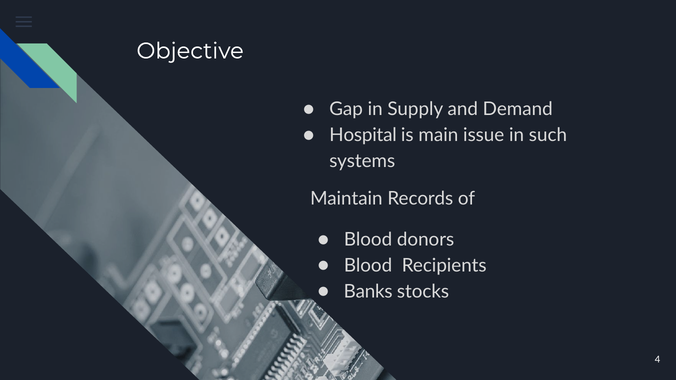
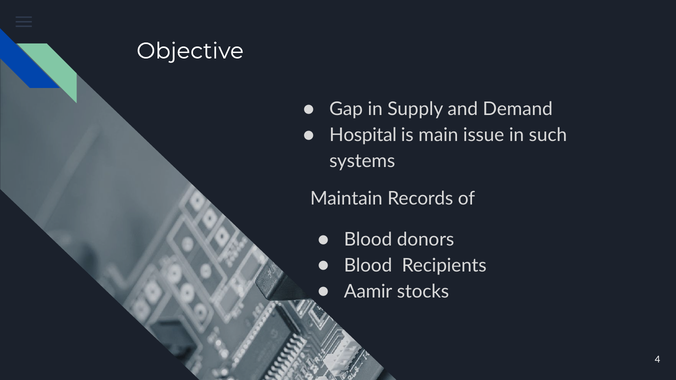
Banks: Banks -> Aamir (368, 292)
